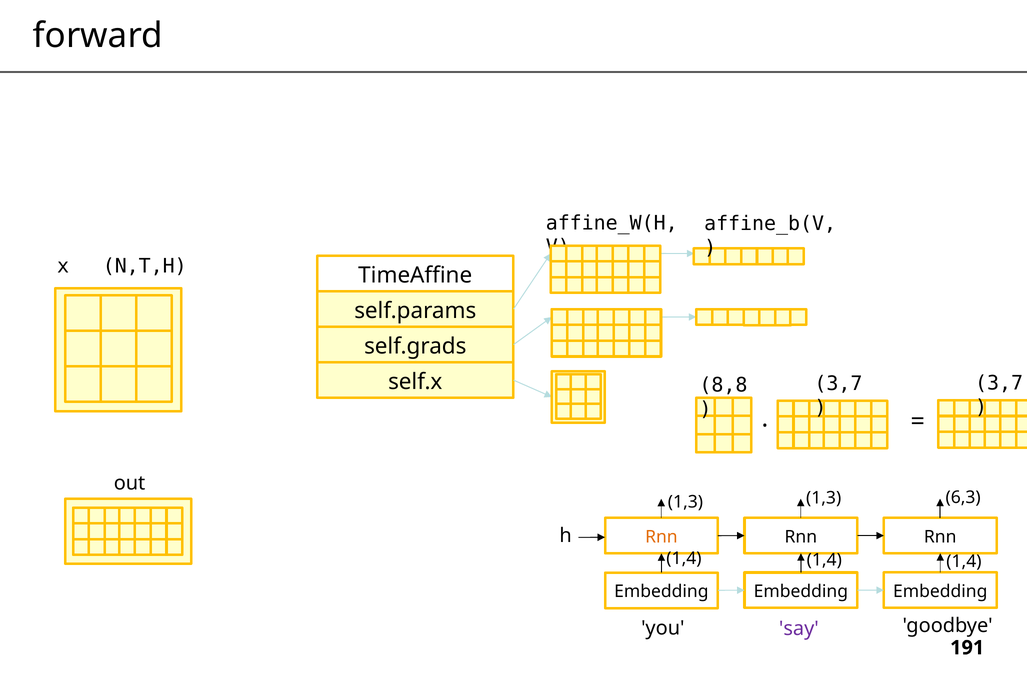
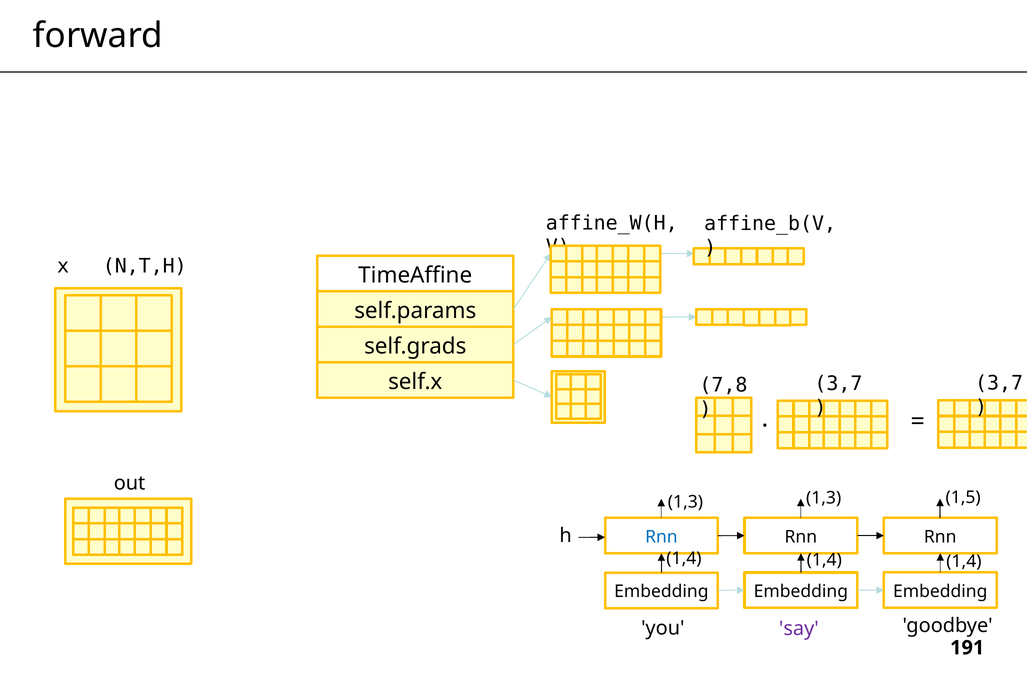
8,8: 8,8 -> 7,8 (723, 385)
6,3: 6,3 -> 1,5 (963, 497)
Rnn colour: orange -> blue (661, 537)
